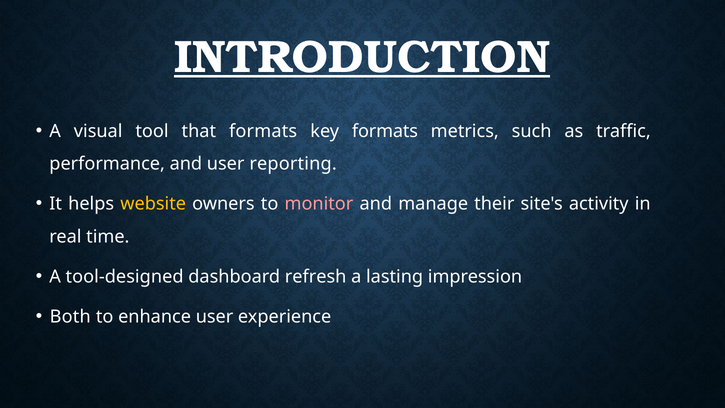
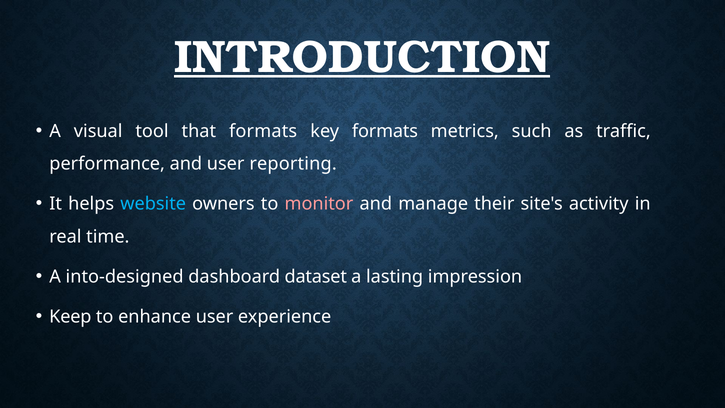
website colour: yellow -> light blue (153, 204)
tool-designed: tool-designed -> into-designed (125, 277)
refresh: refresh -> dataset (316, 277)
Both: Both -> Keep (70, 317)
